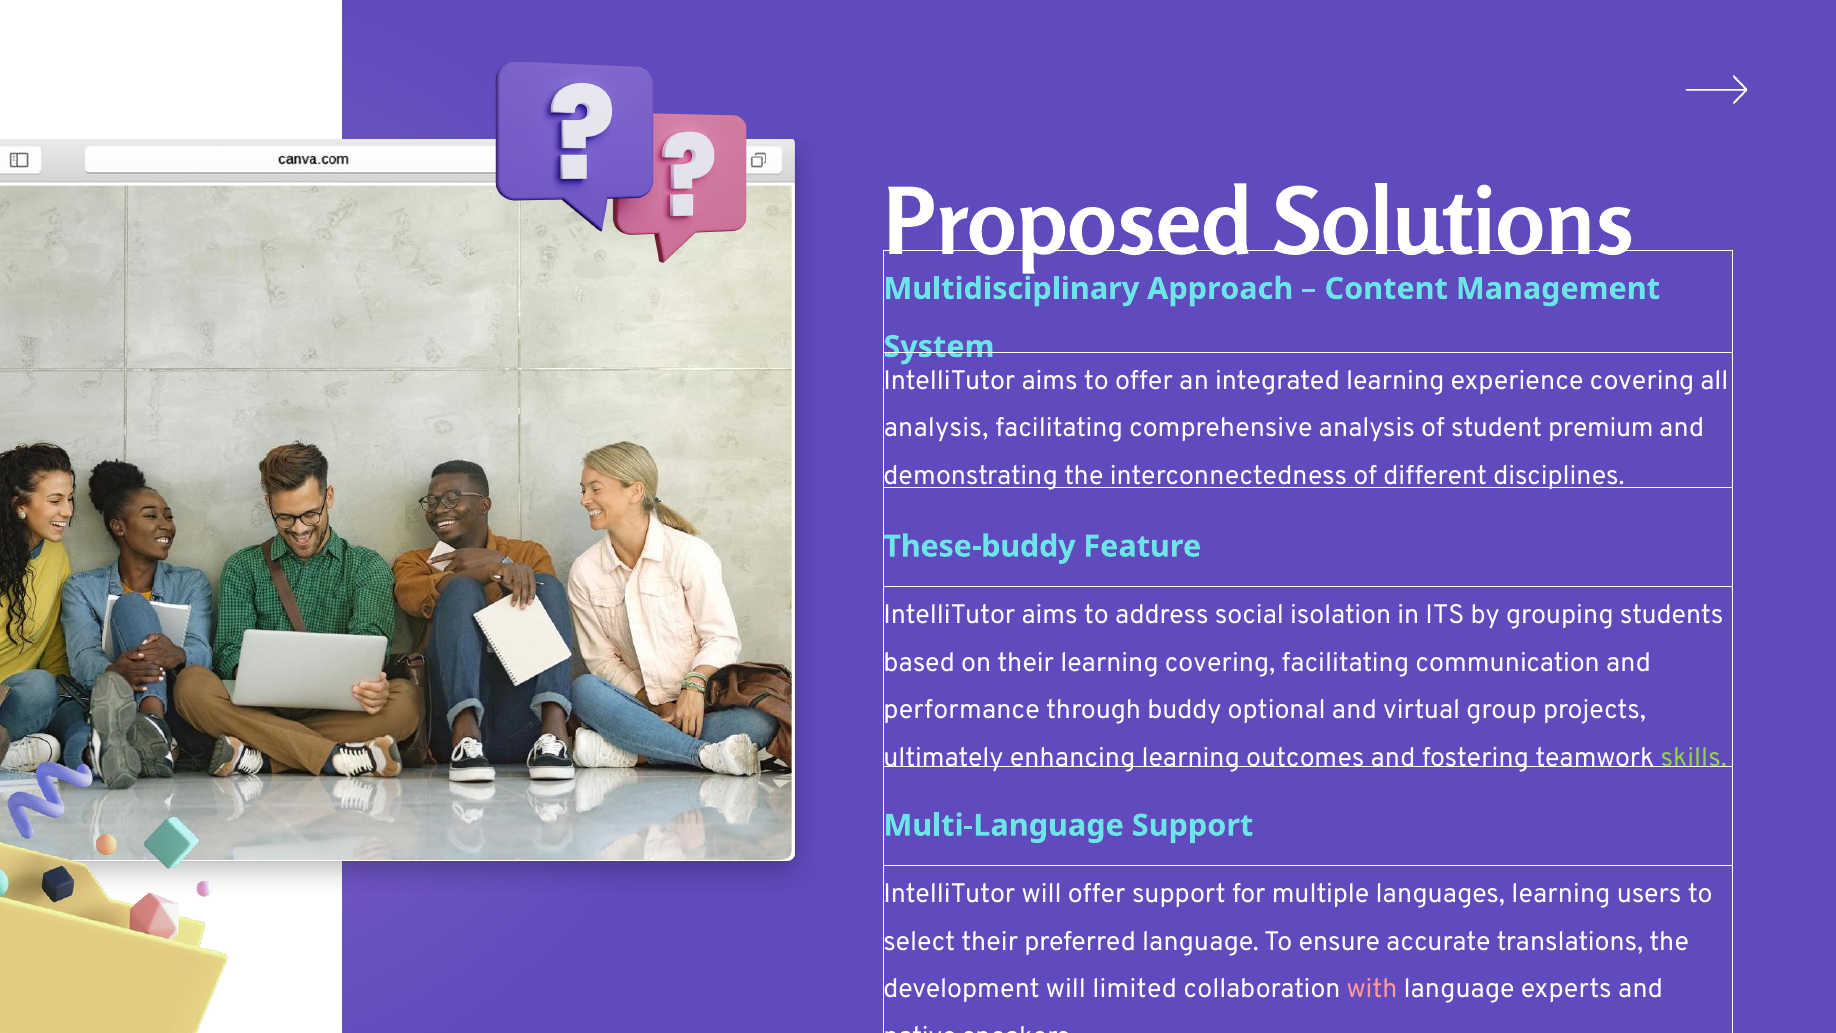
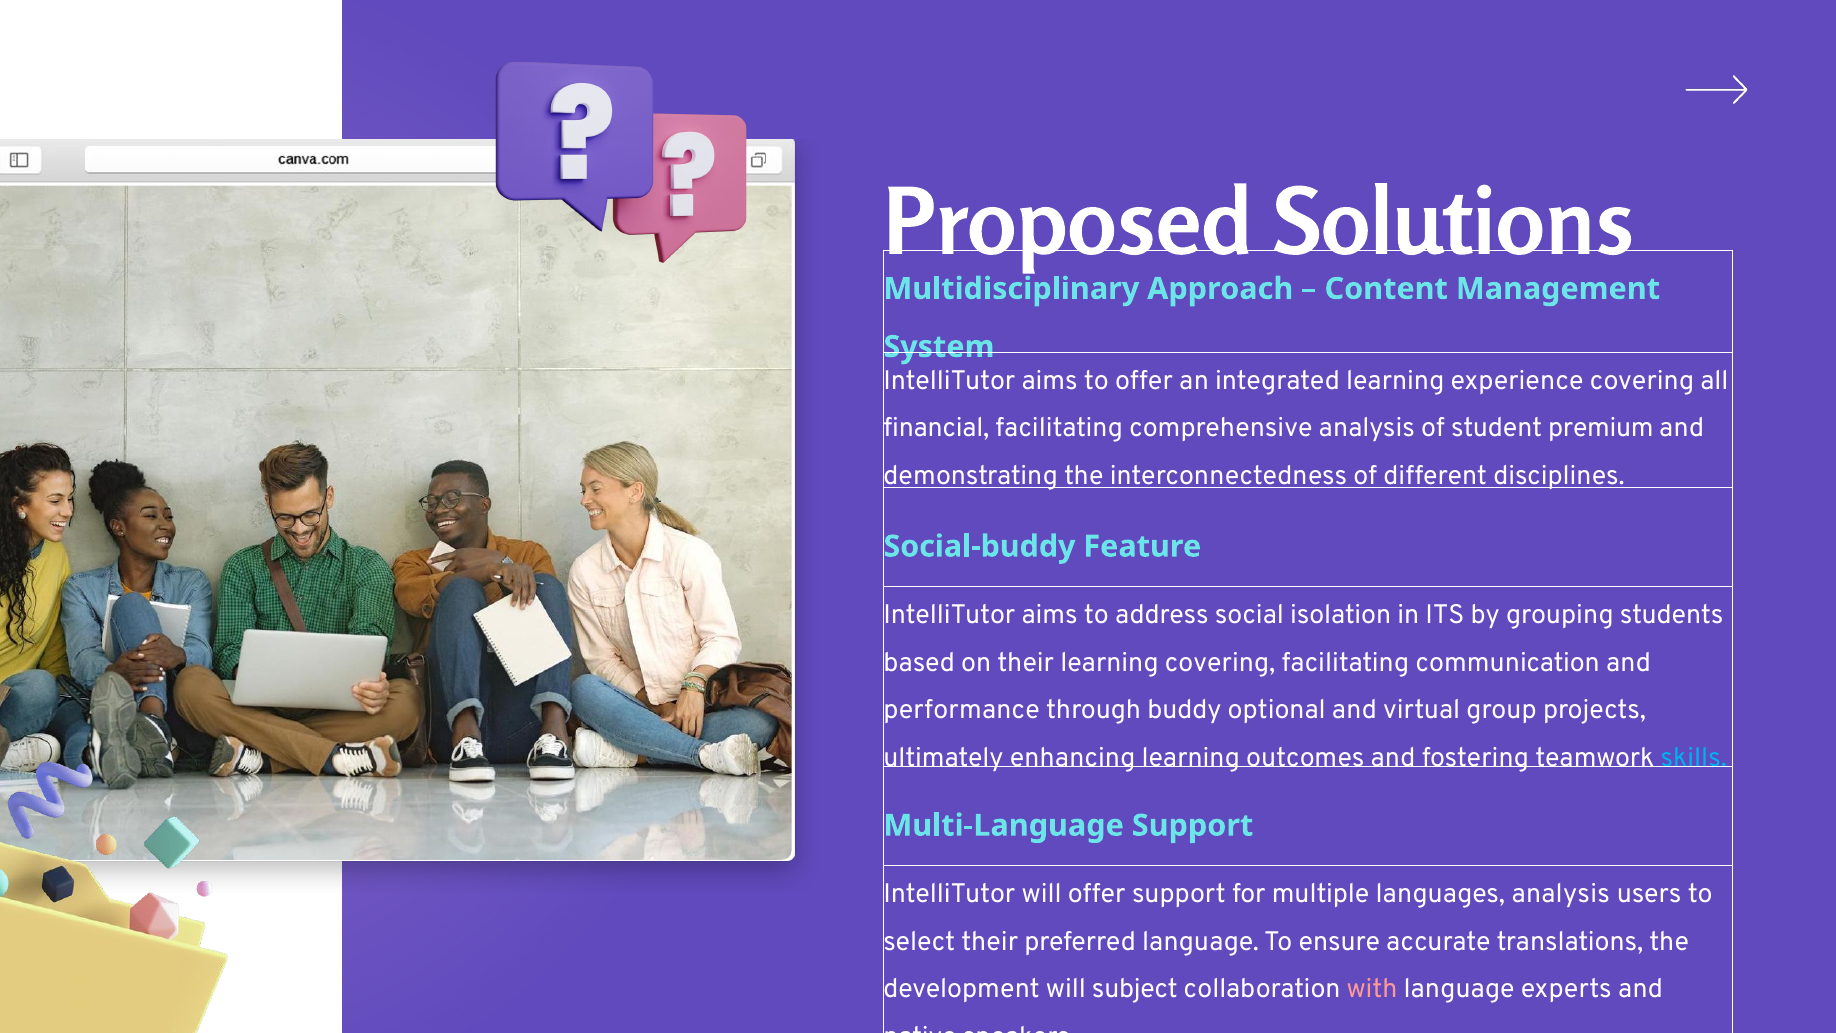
analysis: analysis -> financial (936, 428)
These-buddy: These-buddy -> Social-buddy (979, 546)
skills colour: light green -> light blue (1694, 757)
languages learning: learning -> analysis (1561, 894)
limited: limited -> subject (1135, 989)
